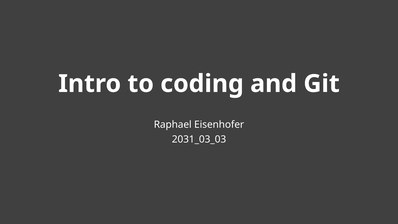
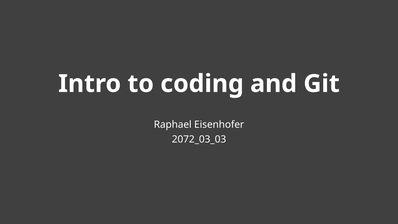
2031_03_03: 2031_03_03 -> 2072_03_03 (199, 139)
